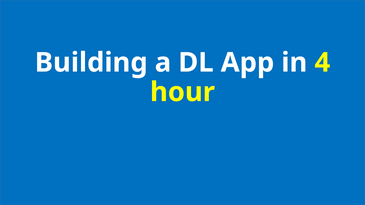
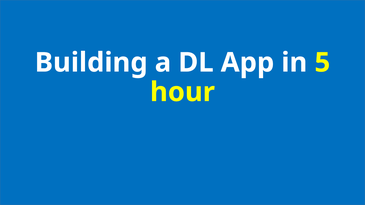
4: 4 -> 5 (322, 63)
